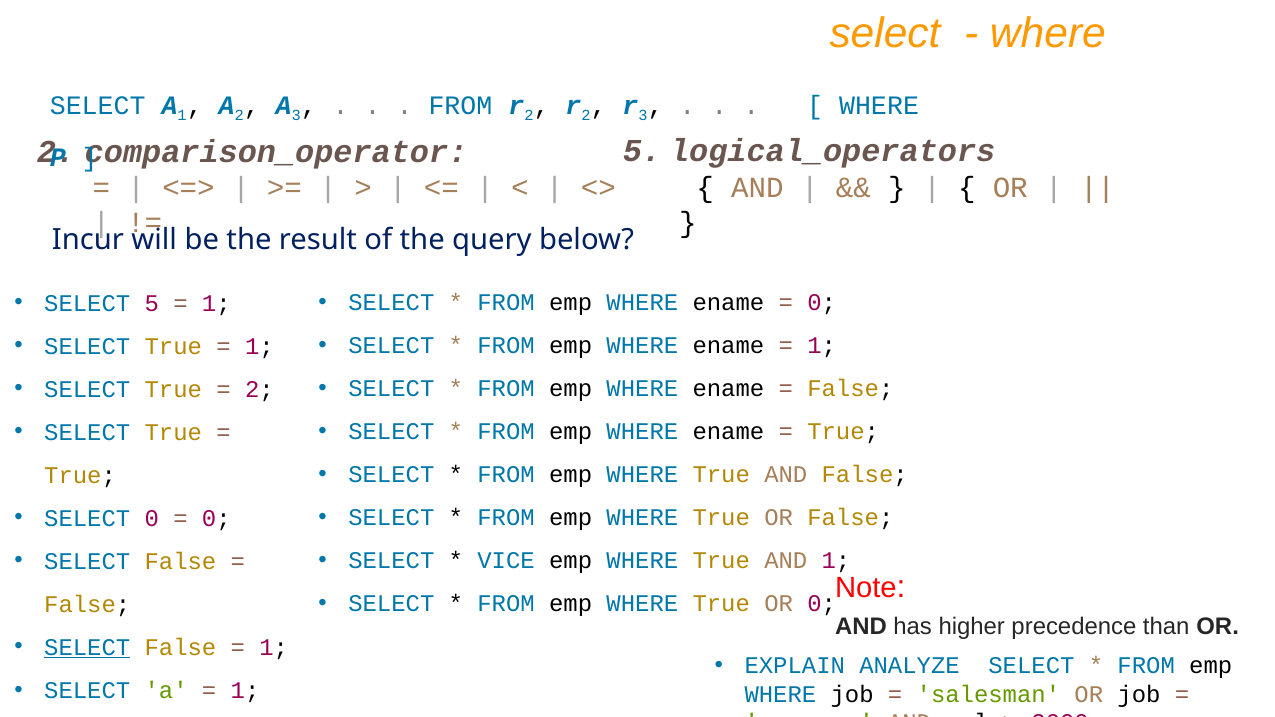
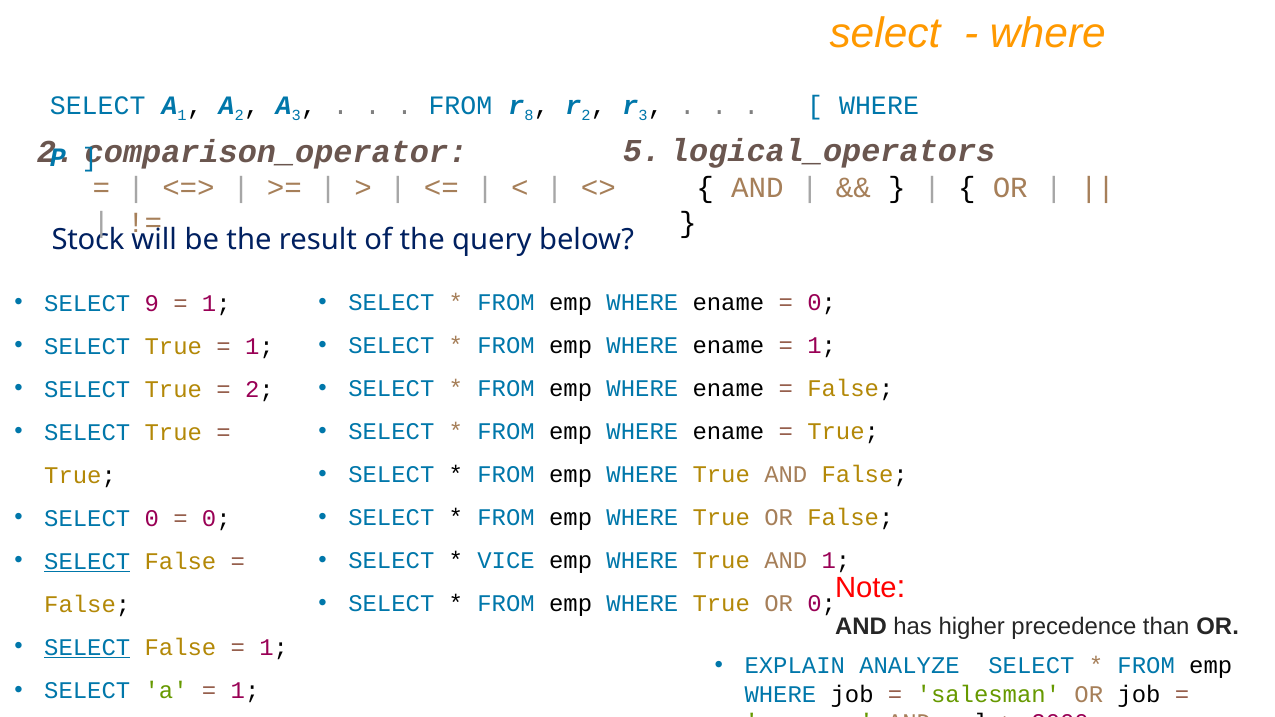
2: 2 -> 8 (529, 116)
Incur: Incur -> Stock (88, 240)
SELECT 5: 5 -> 9 (152, 303)
SELECT underline: none -> present (87, 561)
